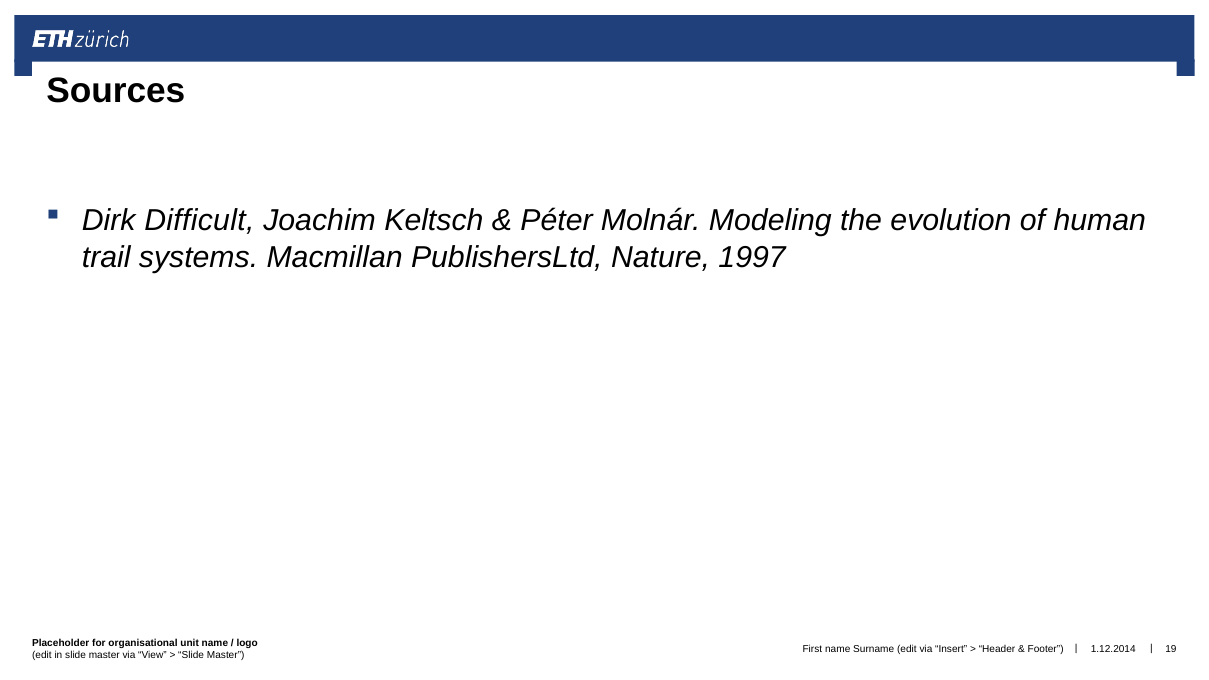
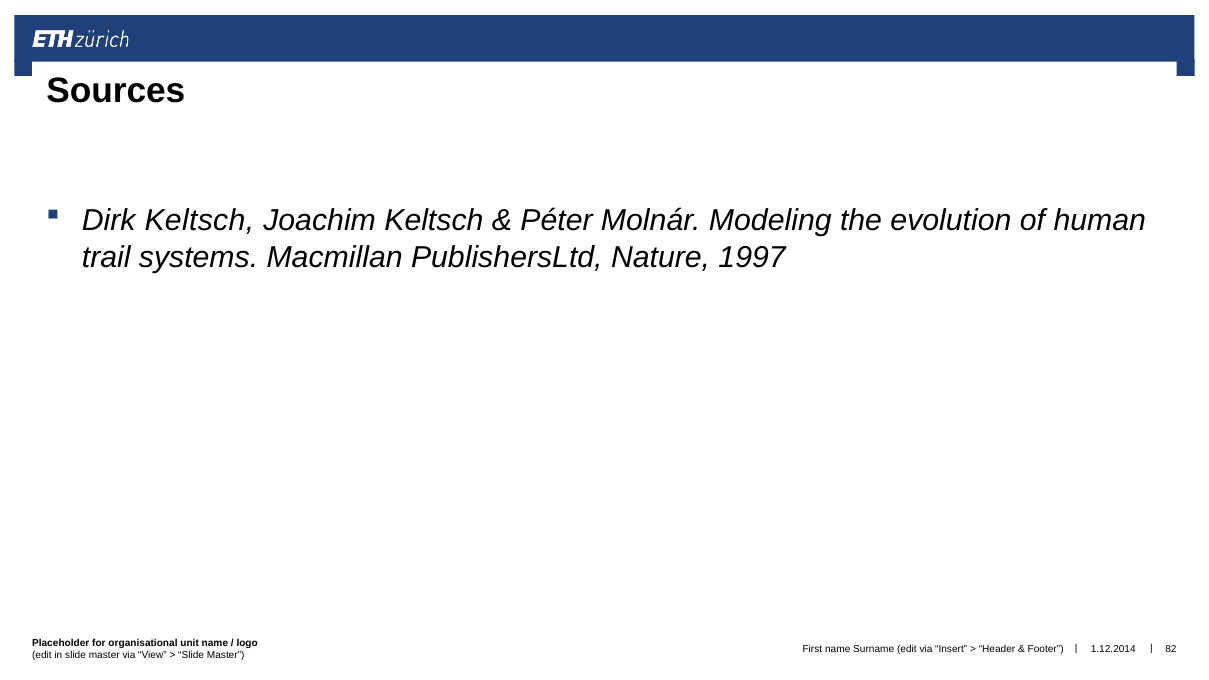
Dirk Difficult: Difficult -> Keltsch (199, 221)
19: 19 -> 82 (1171, 650)
